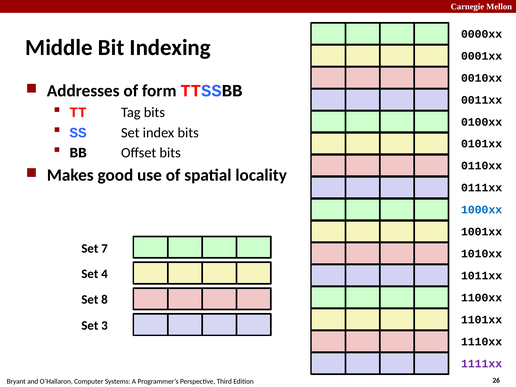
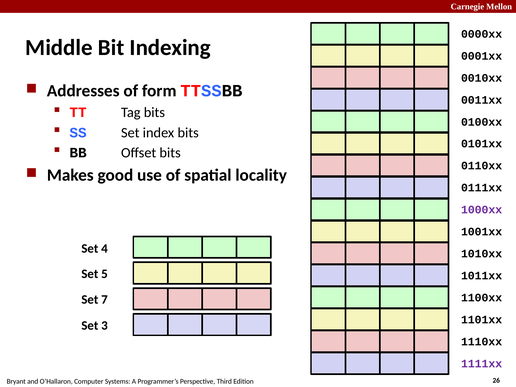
1000xx colour: blue -> purple (482, 210)
7: 7 -> 4 (104, 249)
4: 4 -> 5 (104, 274)
8: 8 -> 7 (104, 300)
